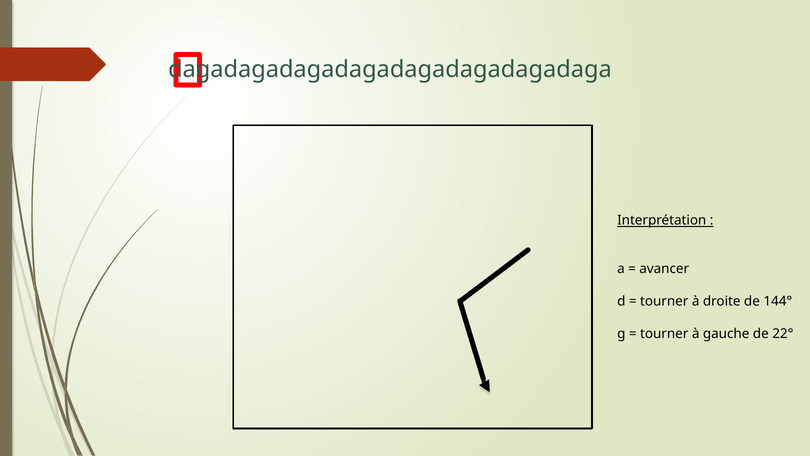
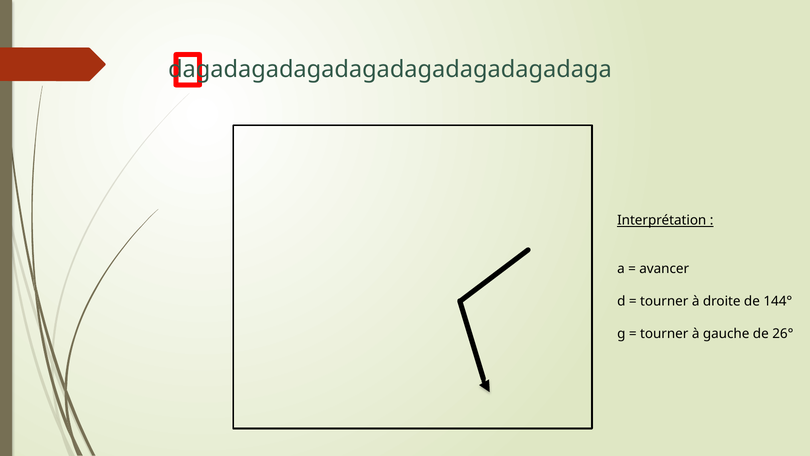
22°: 22° -> 26° (783, 333)
